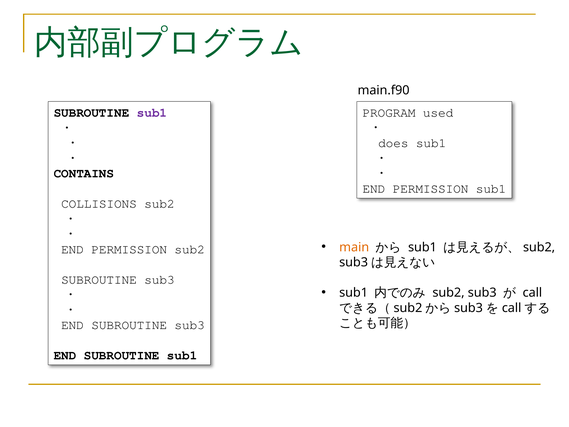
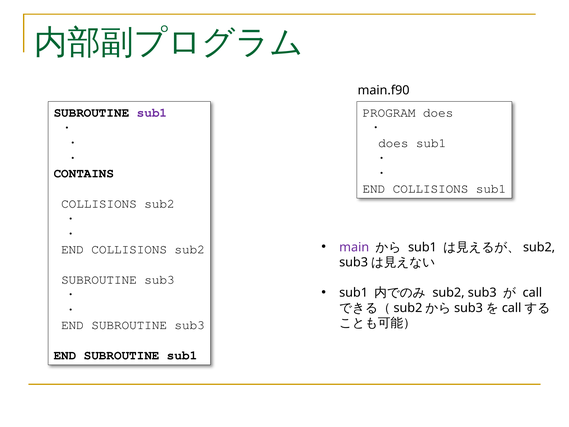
PROGRAM used: used -> does (438, 113)
PERMISSION: PERMISSION -> COLLISIONS (431, 188)
main colour: orange -> purple (354, 247)
PERMISSION: PERMISSION -> COLLISIONS (129, 249)
